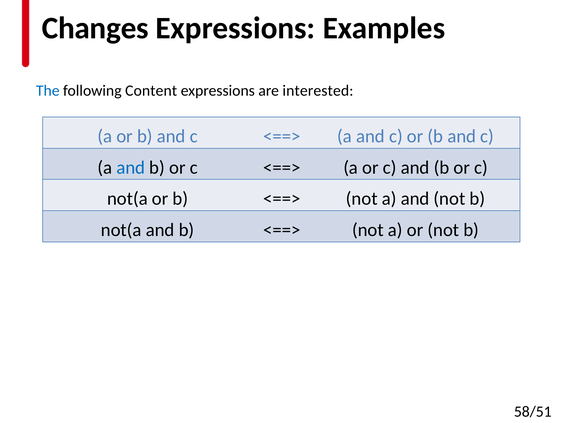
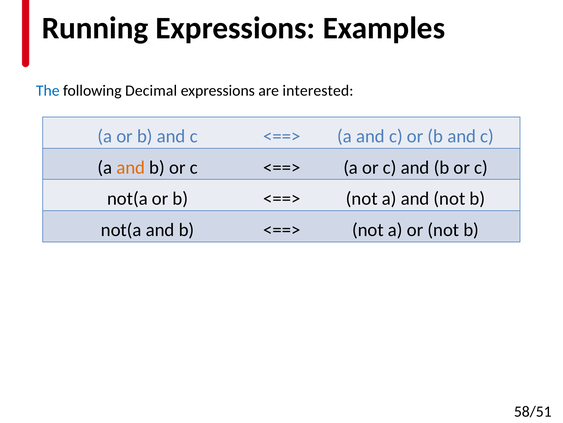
Changes: Changes -> Running (95, 28)
Content: Content -> Decimal (151, 91)
and colour: blue -> orange (131, 167)
